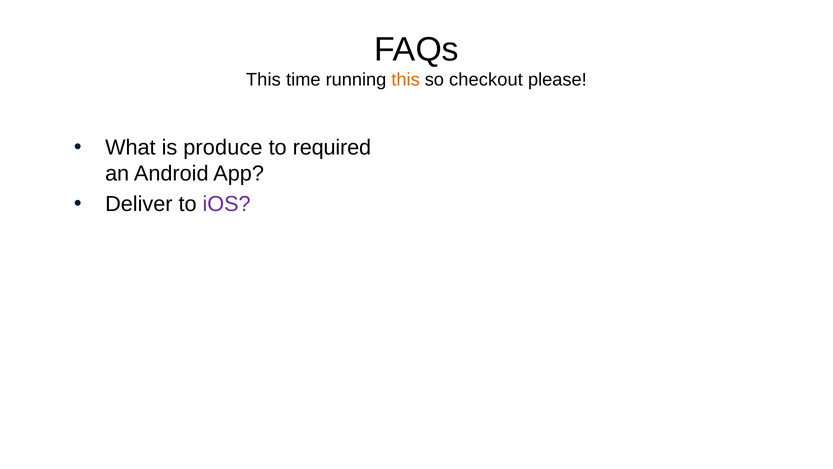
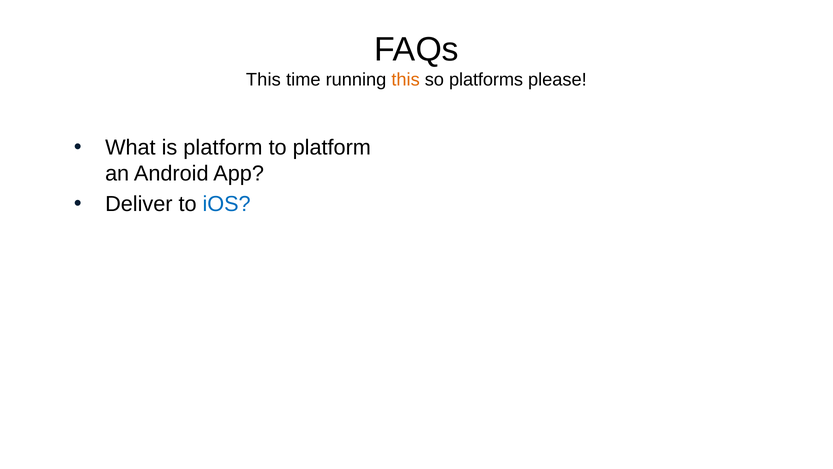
checkout: checkout -> platforms (486, 80)
is produce: produce -> platform (223, 148)
to required: required -> platform (332, 148)
iOS colour: purple -> blue (227, 204)
